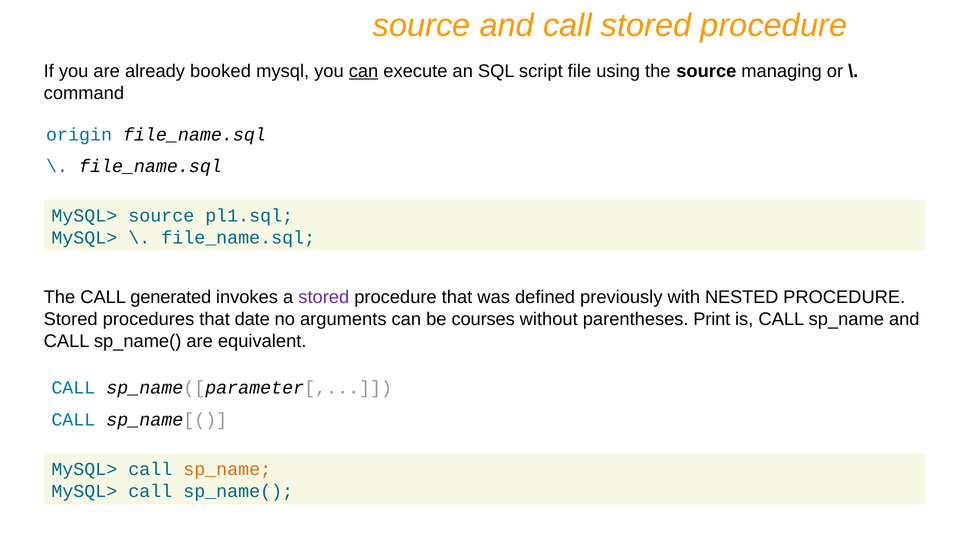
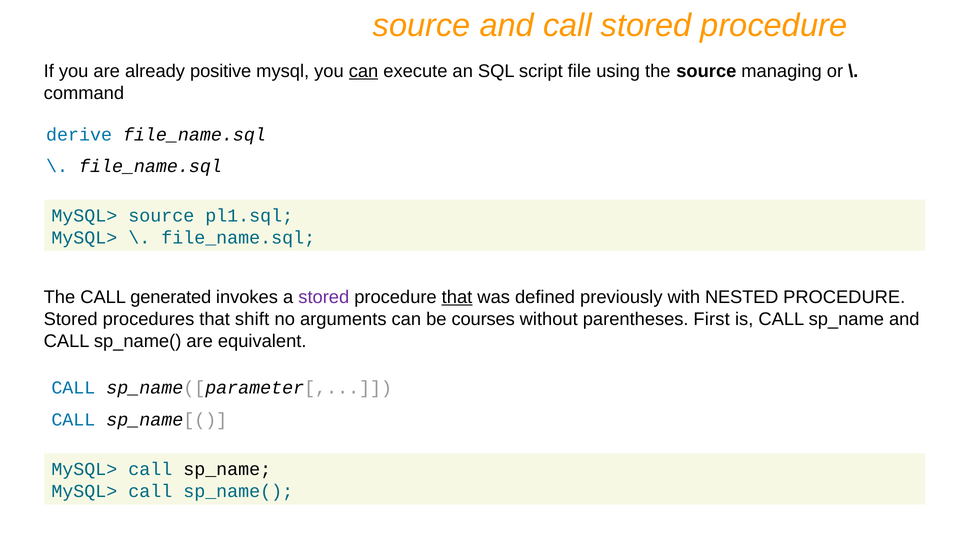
booked: booked -> positive (221, 71)
origin: origin -> derive (79, 135)
that underline: none -> present (457, 297)
date: date -> shift (252, 319)
Print: Print -> First (712, 319)
sp_name colour: orange -> black (227, 470)
